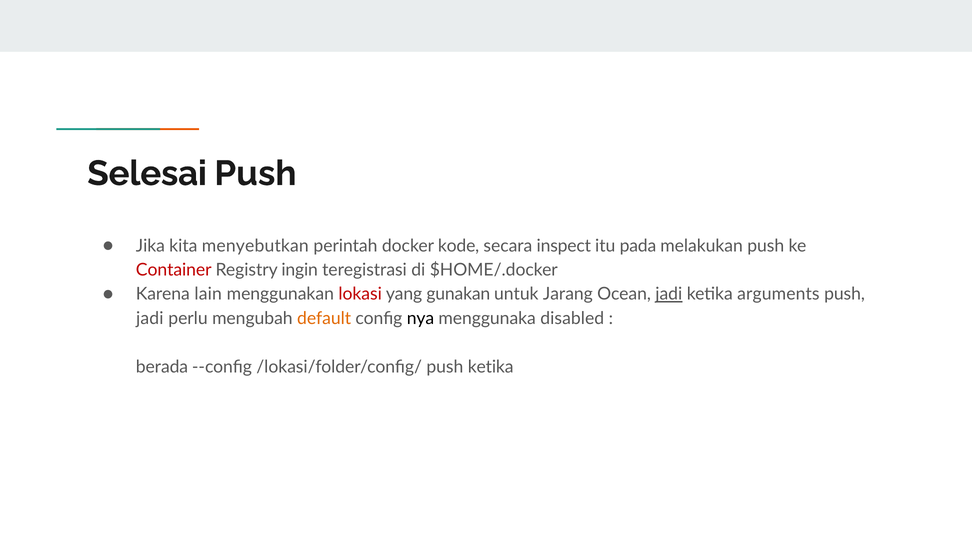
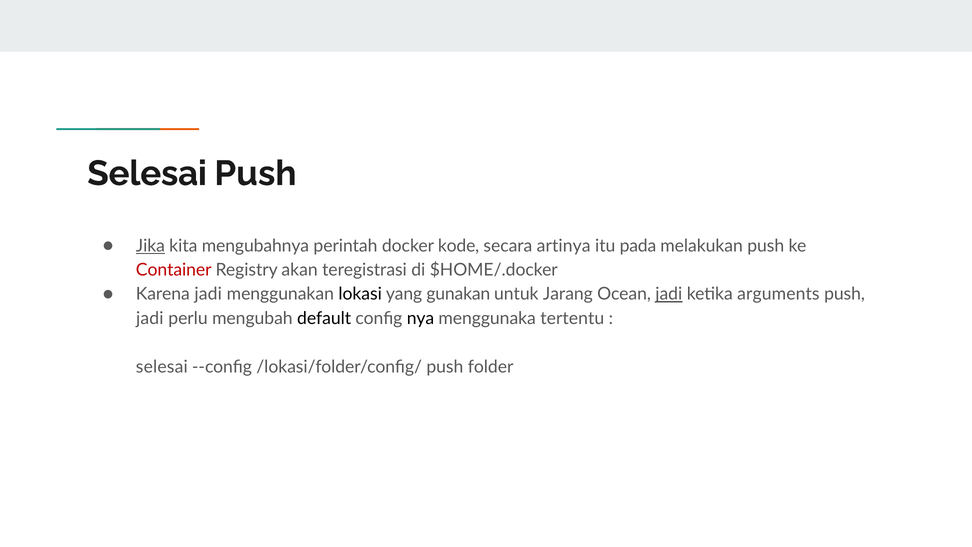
Jika underline: none -> present (150, 246)
menyebutkan: menyebutkan -> mengubahnya (255, 246)
inspect: inspect -> artinya (564, 246)
ingin: ingin -> akan (300, 270)
Karena lain: lain -> jadi (208, 294)
lokasi colour: red -> black (360, 294)
default colour: orange -> black (324, 318)
disabled: disabled -> tertentu (572, 318)
berada: berada -> selesai (162, 367)
push ketika: ketika -> folder (491, 367)
